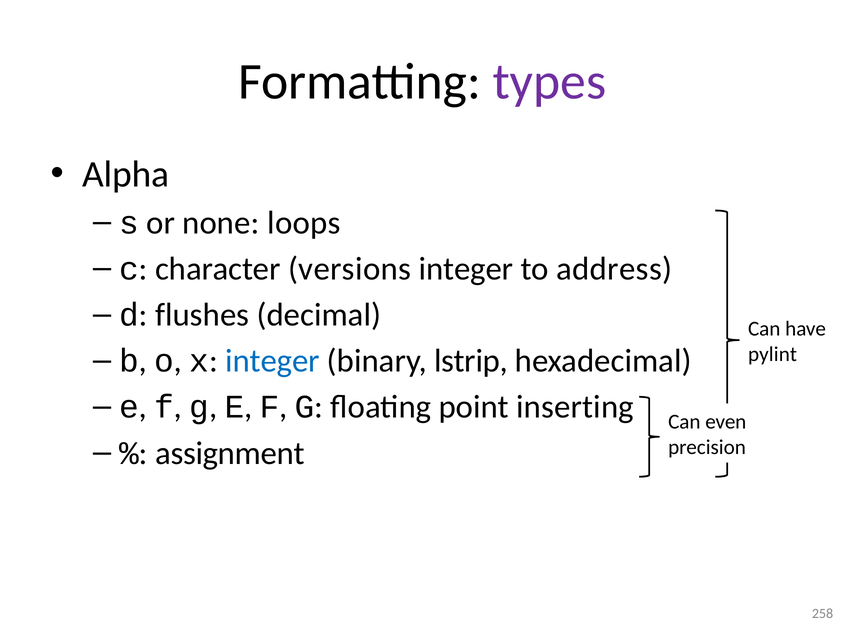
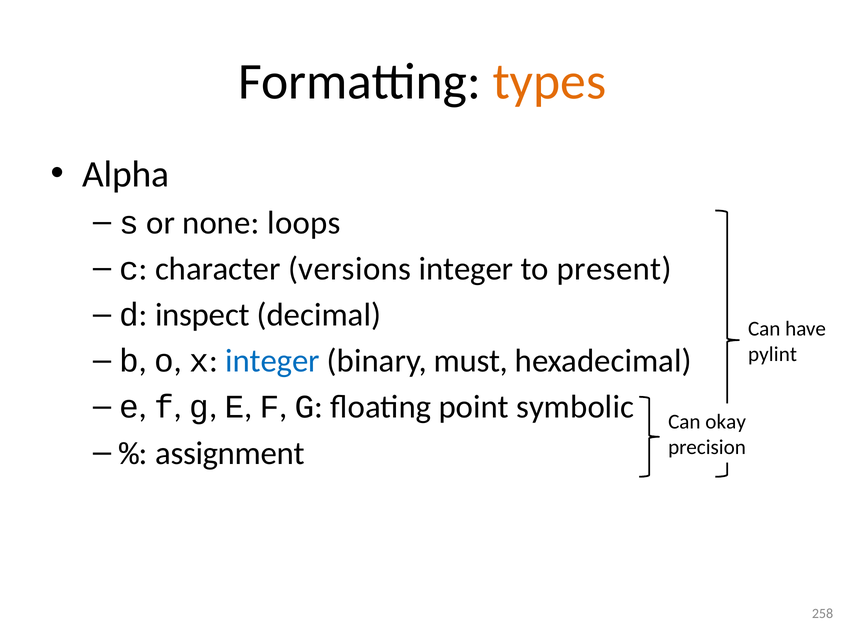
types colour: purple -> orange (549, 82)
address: address -> present (614, 269)
flushes: flushes -> inspect (202, 315)
lstrip: lstrip -> must (471, 361)
inserting: inserting -> symbolic (575, 407)
even: even -> okay (726, 422)
